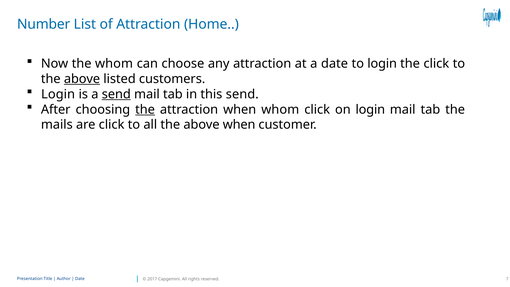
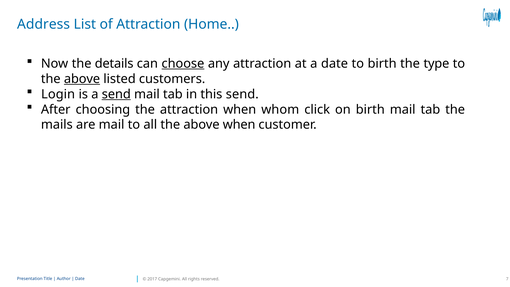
Number: Number -> Address (44, 24)
the whom: whom -> details (114, 64)
choose underline: none -> present (183, 64)
to login: login -> birth (382, 64)
the click: click -> type (436, 64)
the underline: present -> none (145, 109)
on login: login -> birth (370, 109)
are click: click -> mail (112, 125)
